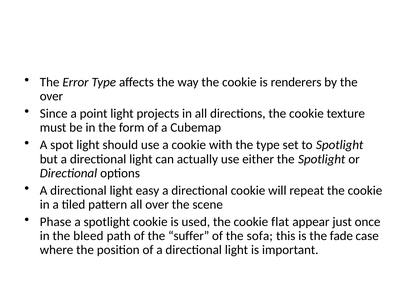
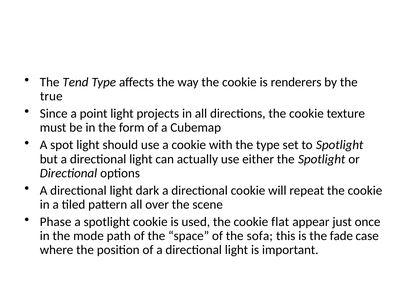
Error: Error -> Tend (75, 82)
over: over -> true (51, 96)
easy: easy -> dark (147, 190)
bleed: bleed -> mode (88, 236)
suffer: suffer -> space (189, 236)
